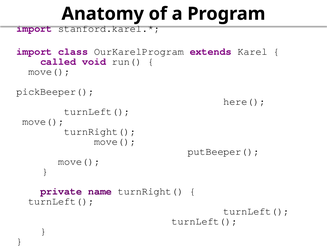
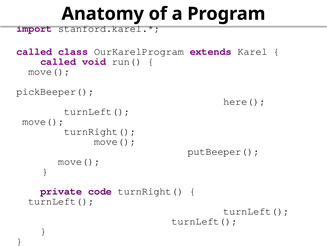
import: import -> called (34, 52)
name: name -> code (100, 191)
